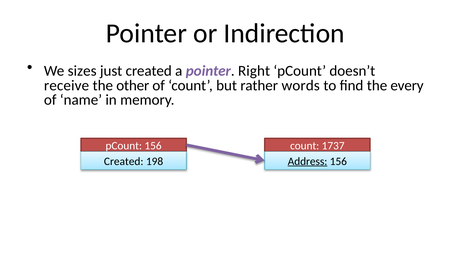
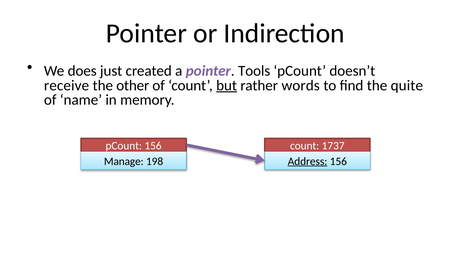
sizes: sizes -> does (82, 71)
Right: Right -> Tools (254, 71)
but underline: none -> present (227, 85)
every: every -> quite (407, 85)
Created: Created -> Manage (124, 161)
